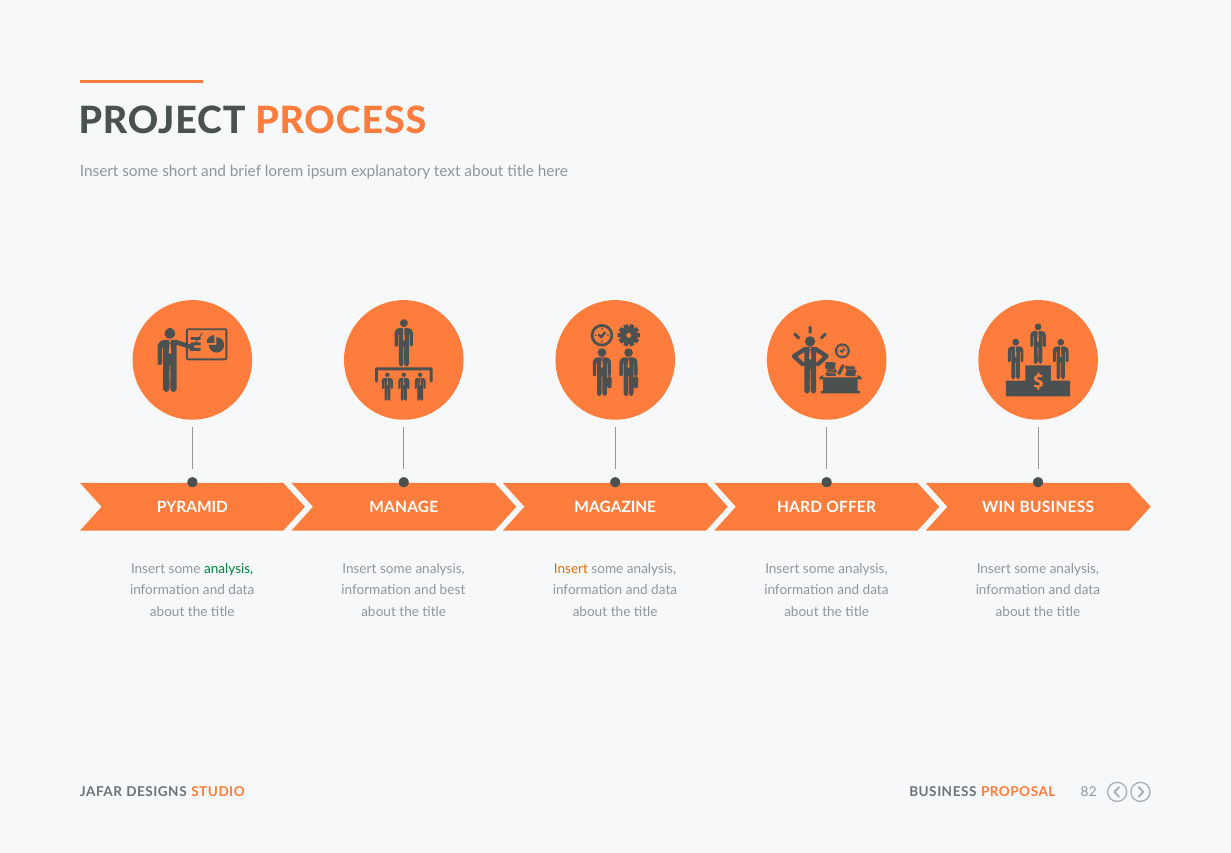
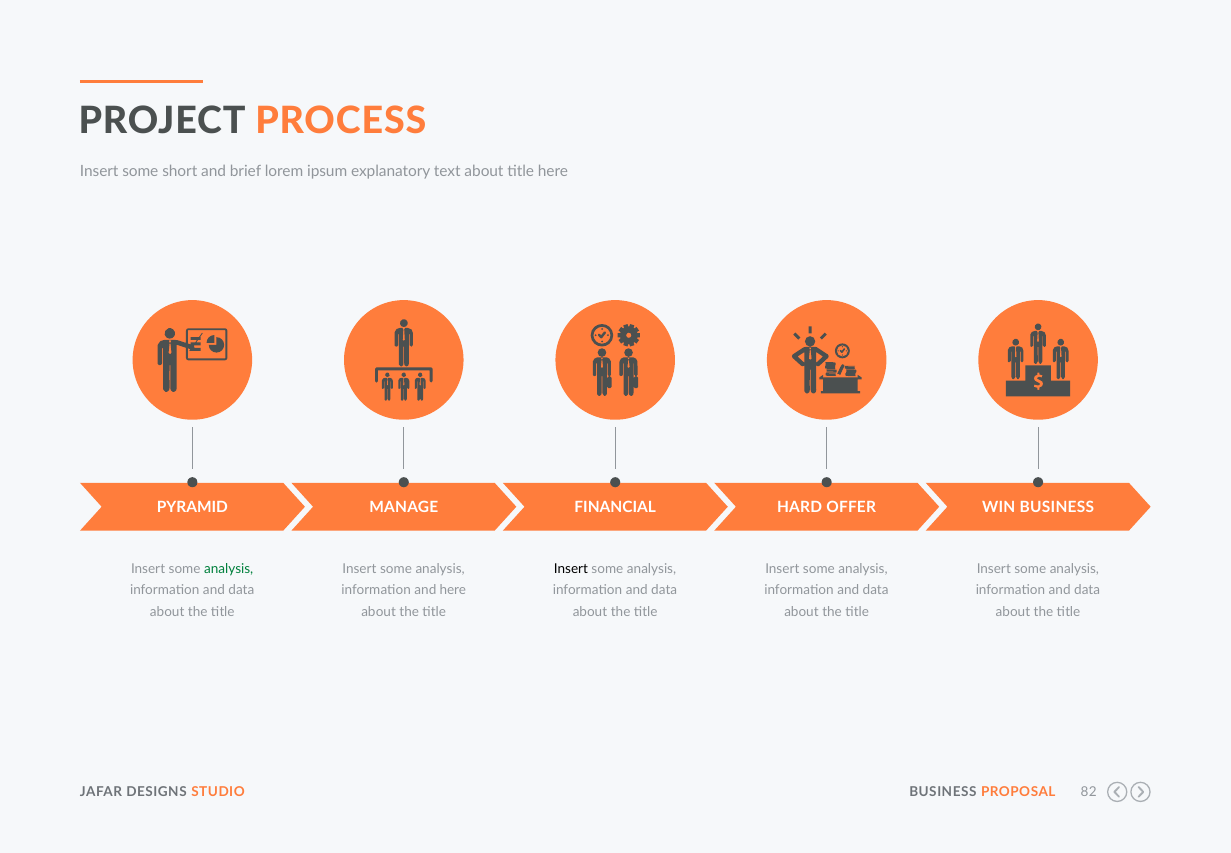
MAGAZINE: MAGAZINE -> FINANCIAL (615, 507)
Insert colour: orange -> black (571, 569)
and best: best -> here (453, 590)
